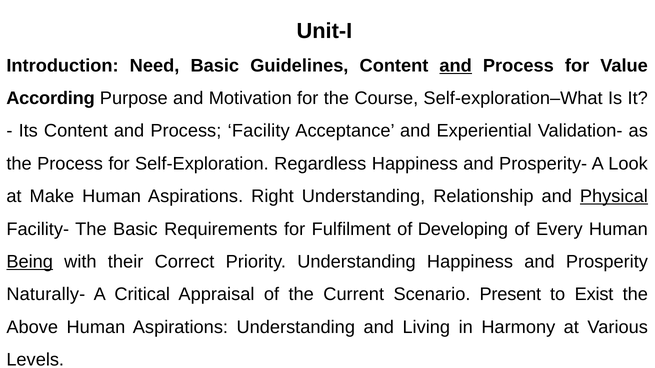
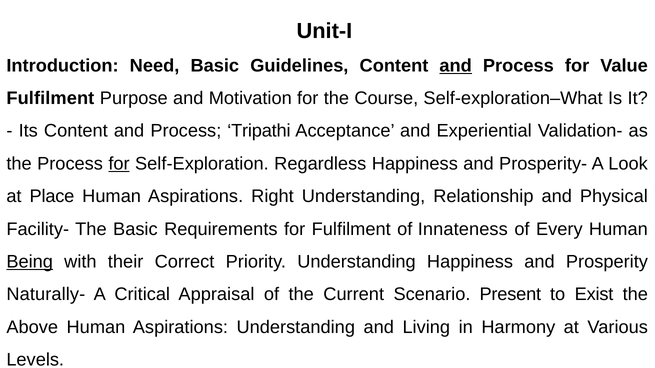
According: According -> Fulfilment (50, 98)
Facility: Facility -> Tripathi (259, 131)
for underline: none -> present (119, 164)
Make: Make -> Place (52, 197)
Physical underline: present -> none (614, 197)
Developing: Developing -> Innateness (463, 229)
